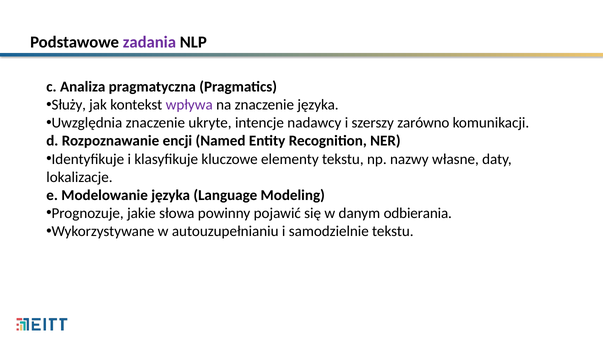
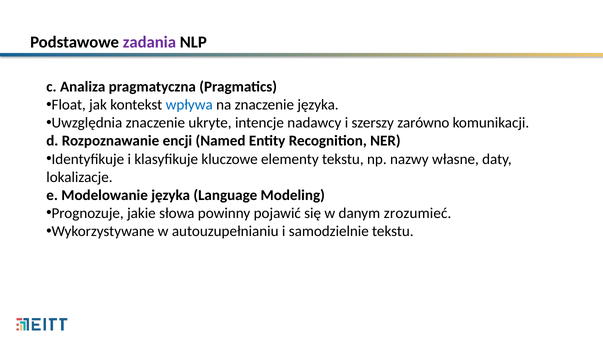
Służy: Służy -> Float (69, 105)
wpływa colour: purple -> blue (189, 105)
odbierania: odbierania -> zrozumieć (418, 213)
